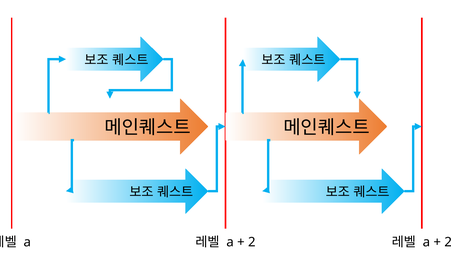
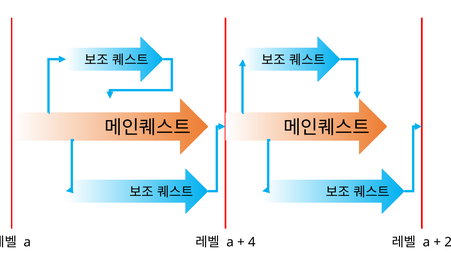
2: 2 -> 4 (252, 243)
